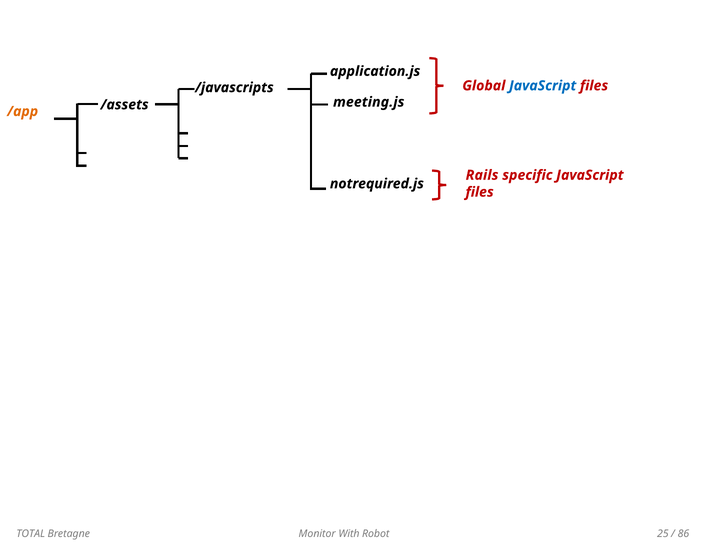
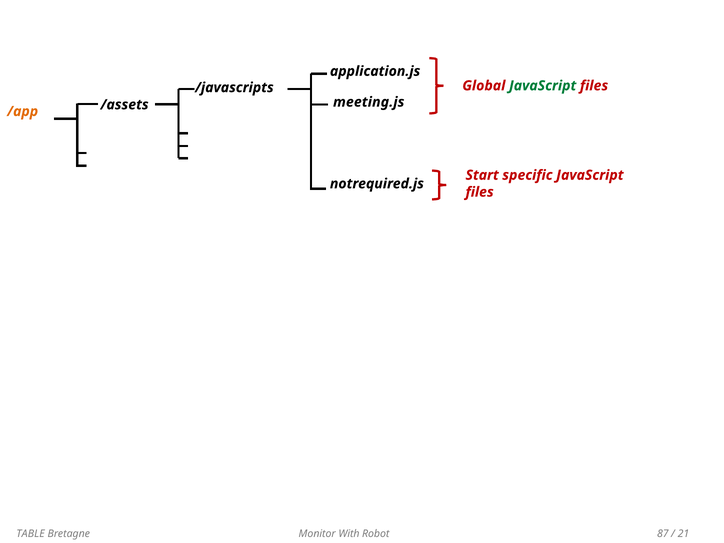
JavaScript colour: blue -> green (543, 86)
Rails: Rails -> Start (482, 175)
TOTAL: TOTAL -> TABLE (31, 534)
25: 25 -> 87 (663, 534)
86: 86 -> 21 (683, 534)
